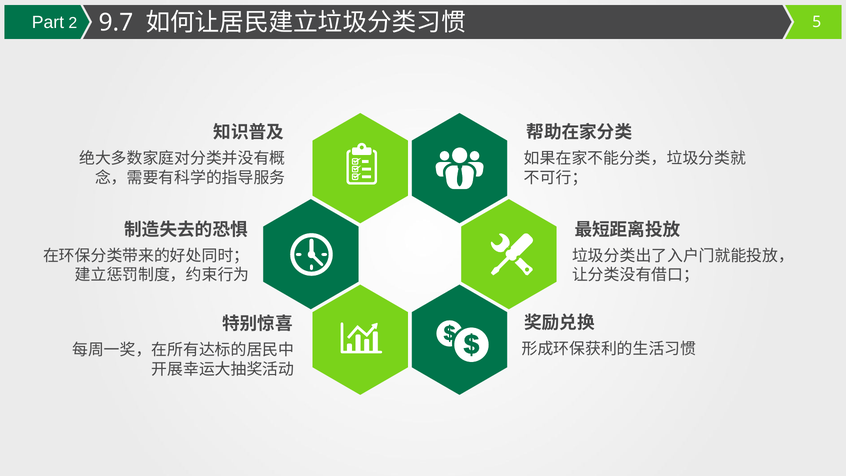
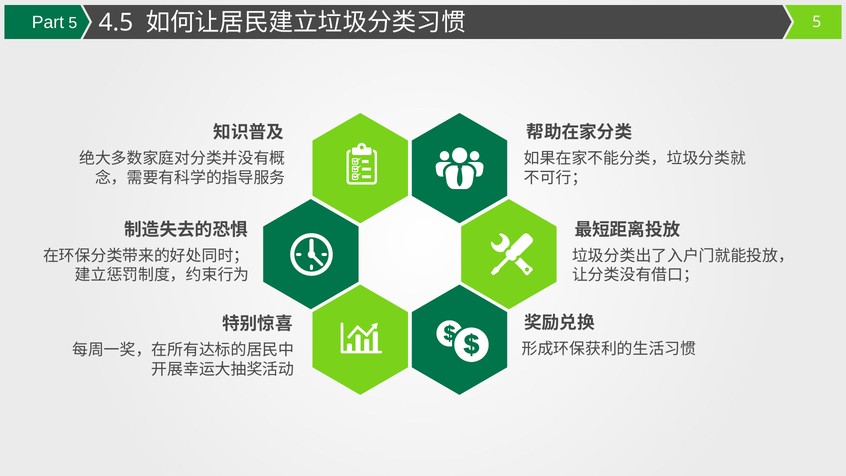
Part 2: 2 -> 5 (73, 23)
9.7: 9.7 -> 4.5 (116, 23)
